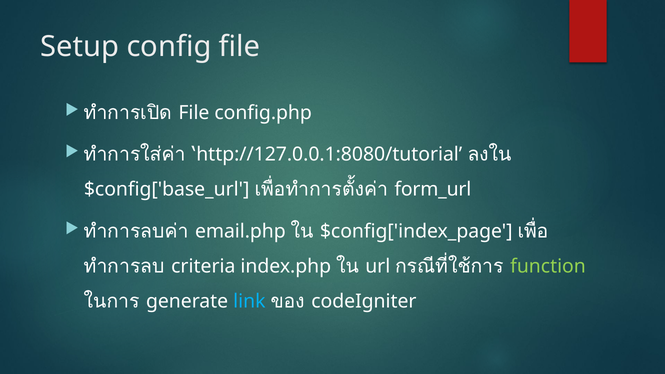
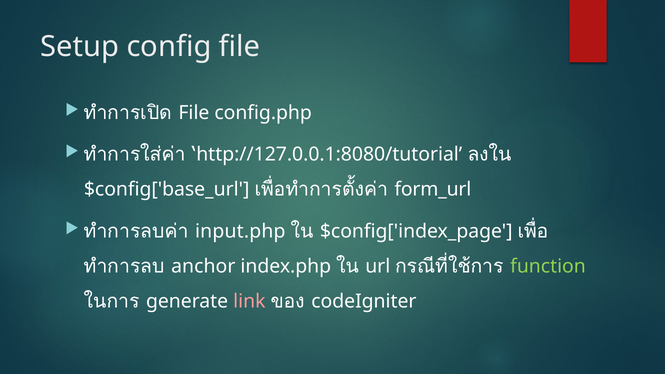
email.php: email.php -> input.php (240, 231)
criteria: criteria -> anchor (203, 266)
link colour: light blue -> pink (249, 301)
